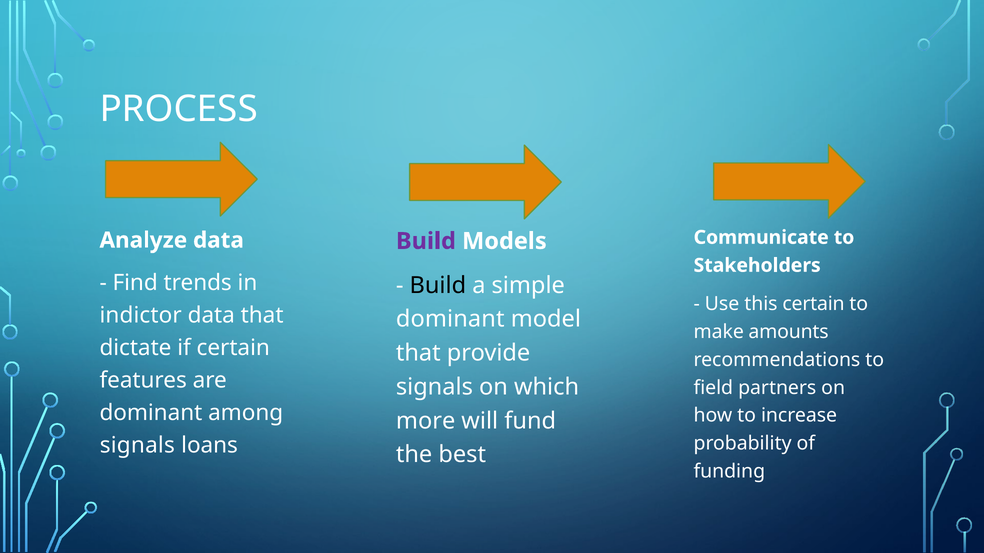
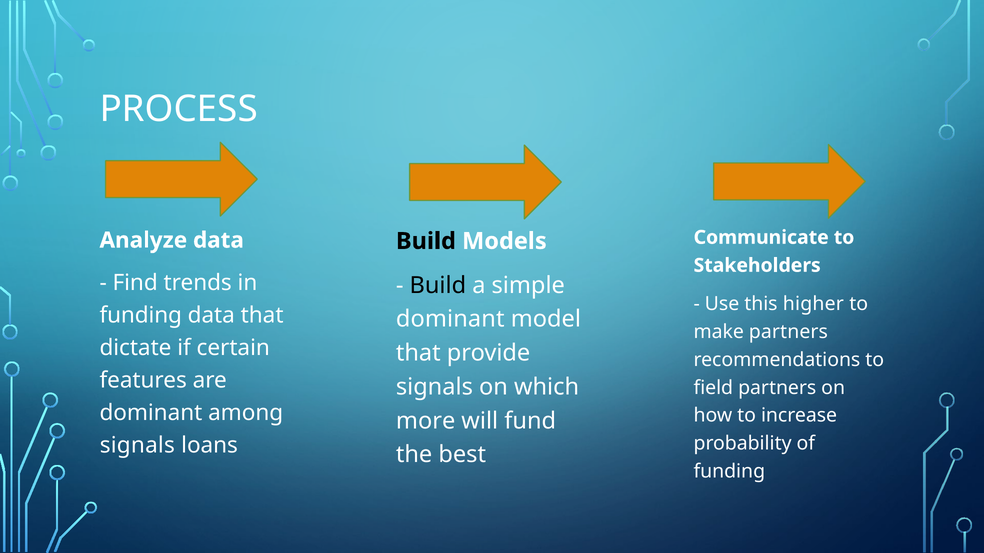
Build colour: purple -> black (426, 241)
this certain: certain -> higher (813, 304)
indictor: indictor -> funding (141, 316)
make amounts: amounts -> partners (788, 332)
